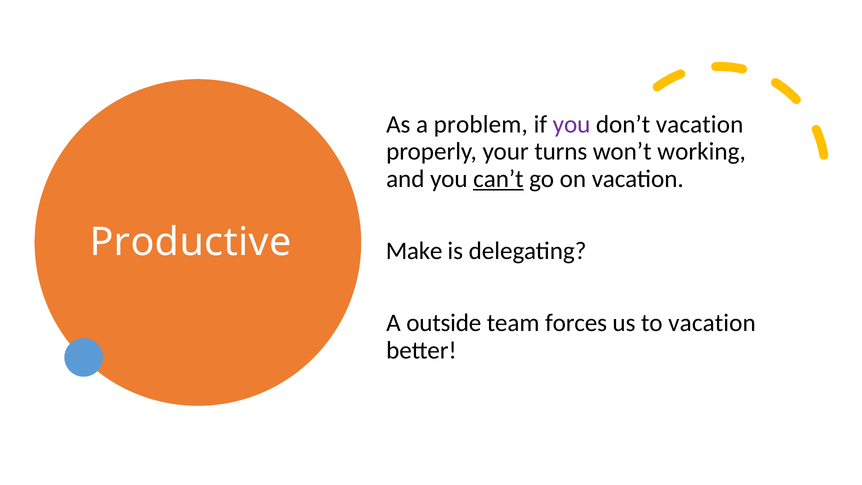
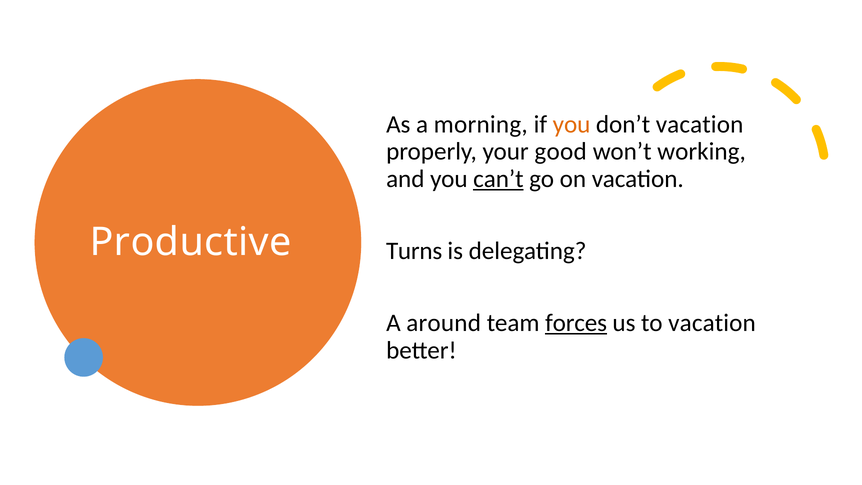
problem: problem -> morning (481, 125)
you colour: purple -> orange (572, 125)
turns: turns -> good (561, 152)
Make: Make -> Turns (414, 251)
outside: outside -> around (444, 323)
forces underline: none -> present (576, 323)
